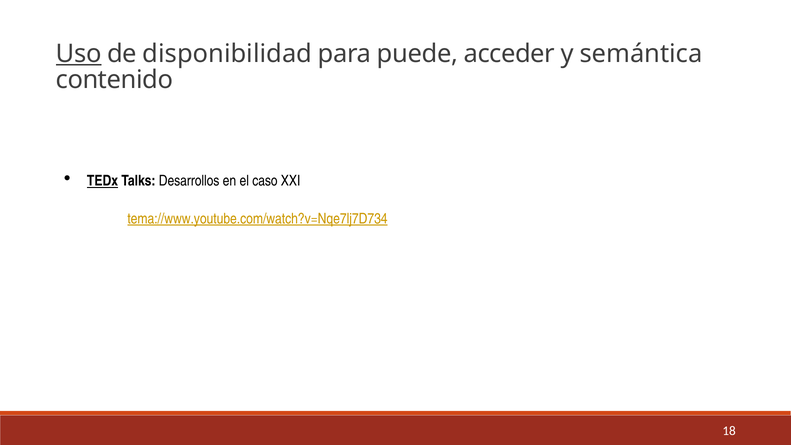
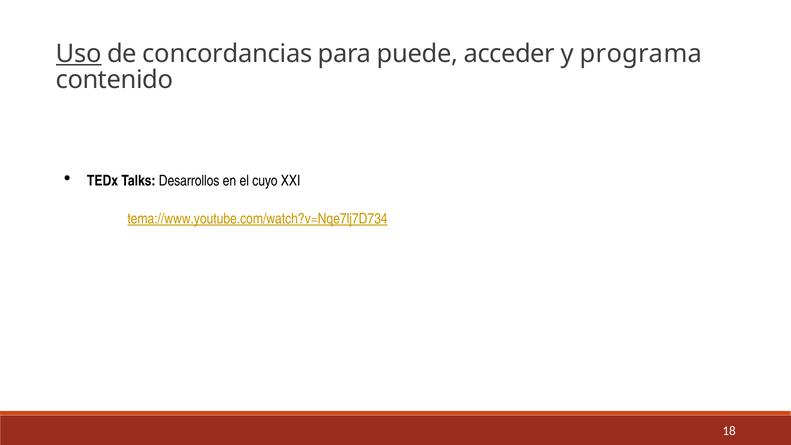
disponibilidad: disponibilidad -> concordancias (227, 54)
semántica: semántica -> programa (641, 54)
TEDx underline: present -> none (103, 181)
caso: caso -> cuyo (265, 181)
